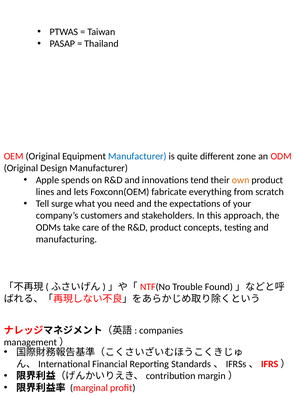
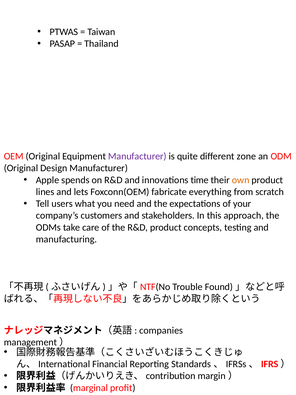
Manufacturer colour: blue -> purple (137, 156)
tend: tend -> time (200, 180)
surge: surge -> users (62, 204)
